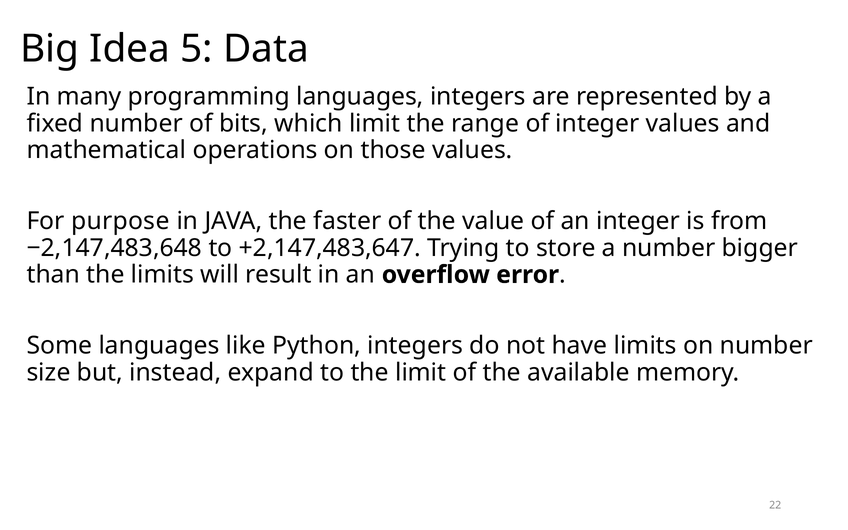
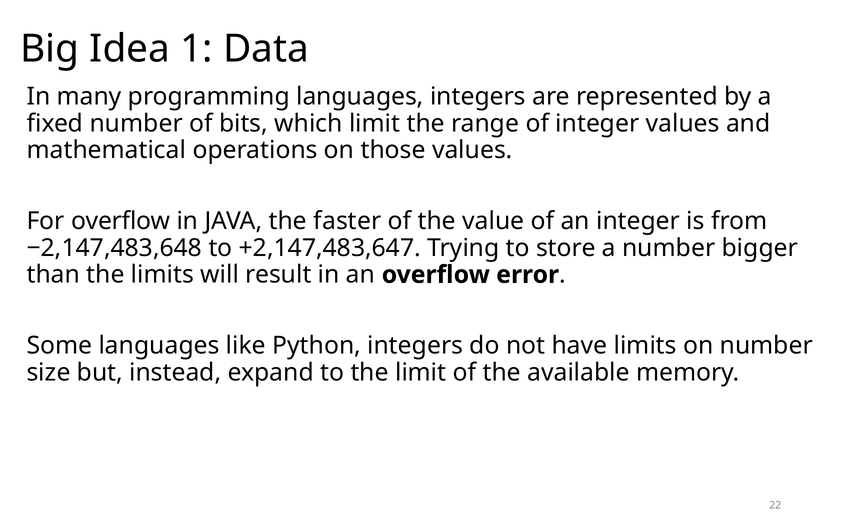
5: 5 -> 1 (197, 49)
For purpose: purpose -> overflow (121, 221)
